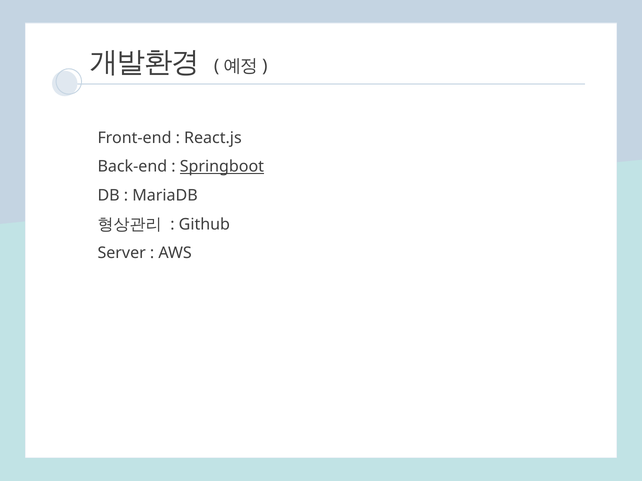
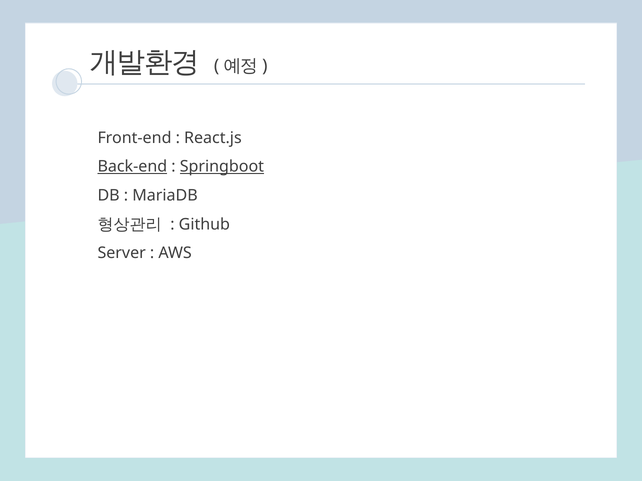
Back-end underline: none -> present (132, 167)
